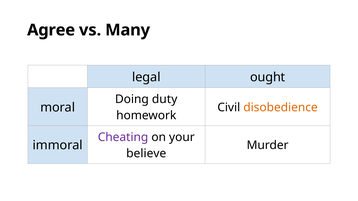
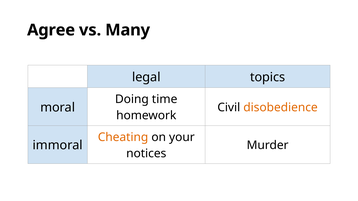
ought: ought -> topics (268, 77)
duty: duty -> time (165, 99)
Cheating colour: purple -> orange (123, 137)
believe: believe -> notices (146, 154)
